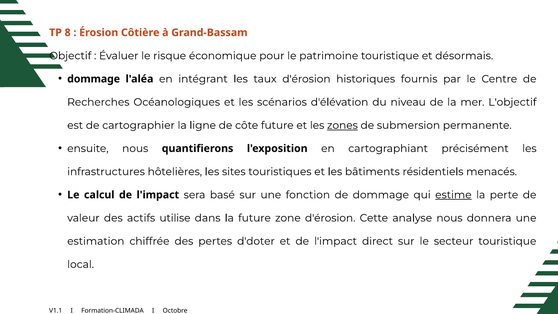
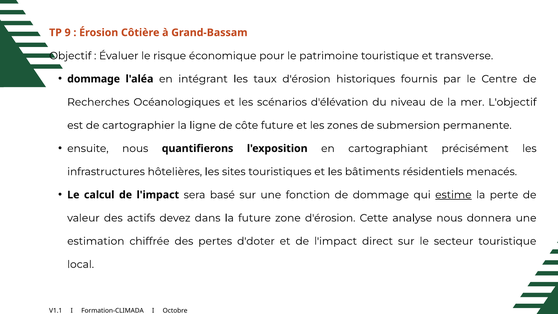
8: 8 -> 9 (68, 33)
désormais: désormais -> transverse (464, 56)
zones underline: present -> none (342, 125)
utilise: utilise -> devez (175, 218)
